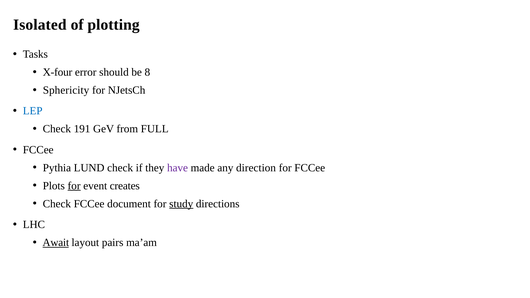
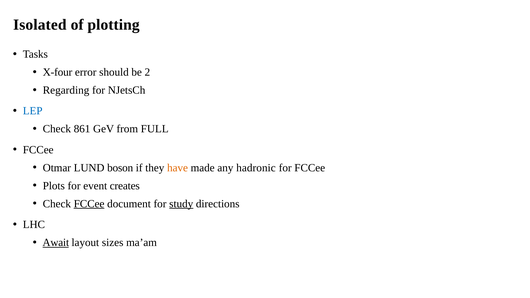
8: 8 -> 2 (147, 72)
Sphericity: Sphericity -> Regarding (66, 90)
191: 191 -> 861 (82, 129)
Pythia: Pythia -> Otmar (57, 168)
LUND check: check -> boson (120, 168)
have colour: purple -> orange (178, 168)
direction: direction -> hadronic (256, 168)
for underline: present -> none (74, 186)
FCCee underline: none -> present (89, 204)
pairs: pairs -> sizes (113, 243)
